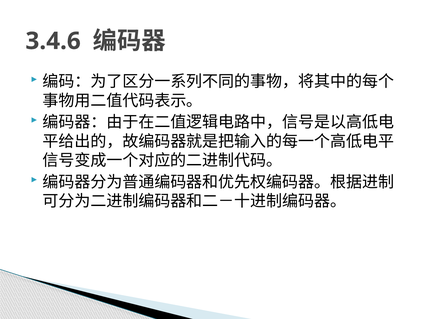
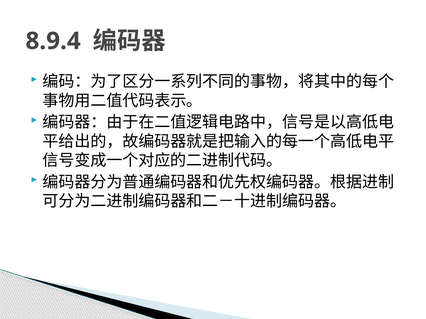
3.4.6: 3.4.6 -> 8.9.4 (53, 41)
